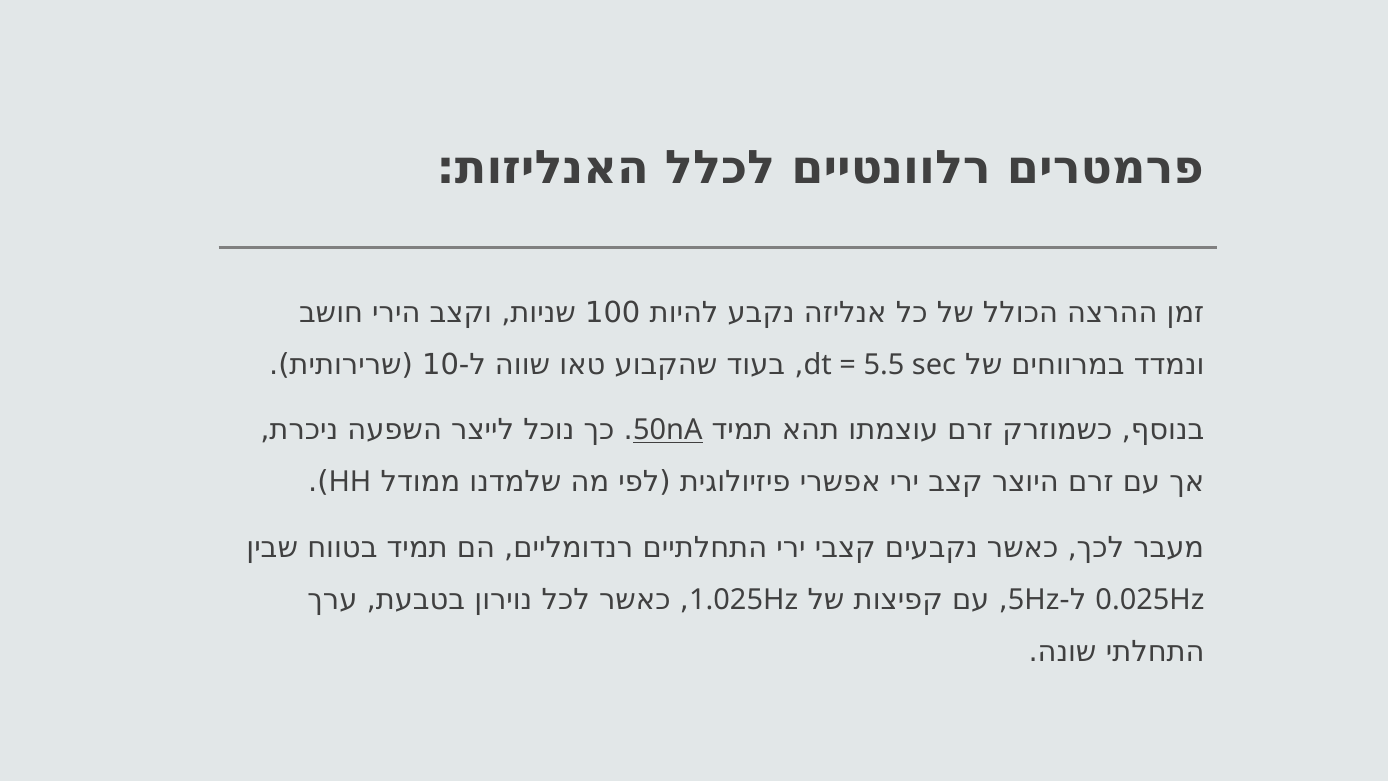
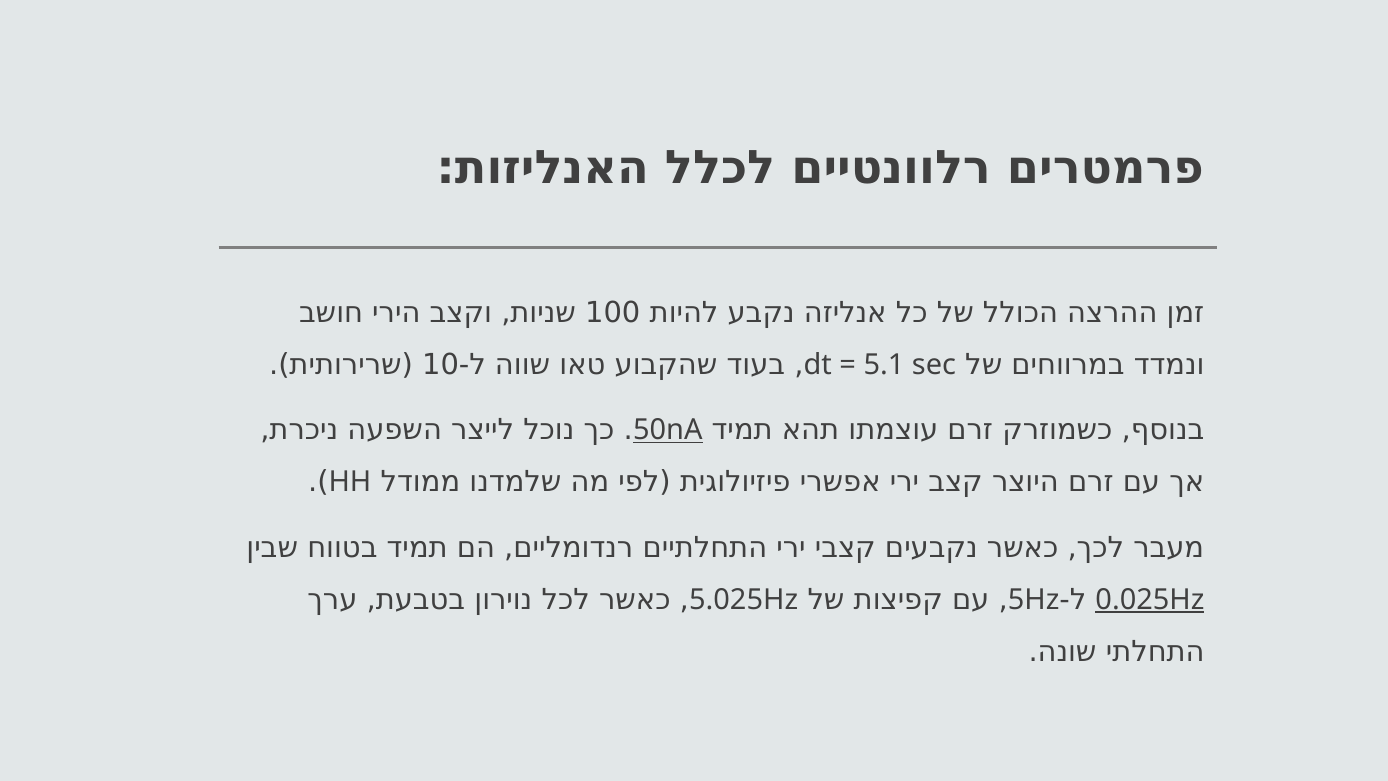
5.5: 5.5 -> 5.1 (884, 365)
1.025Hz: 1.025Hz -> 5.025Hz (744, 600)
0.025Hz underline: none -> present (1150, 600)
